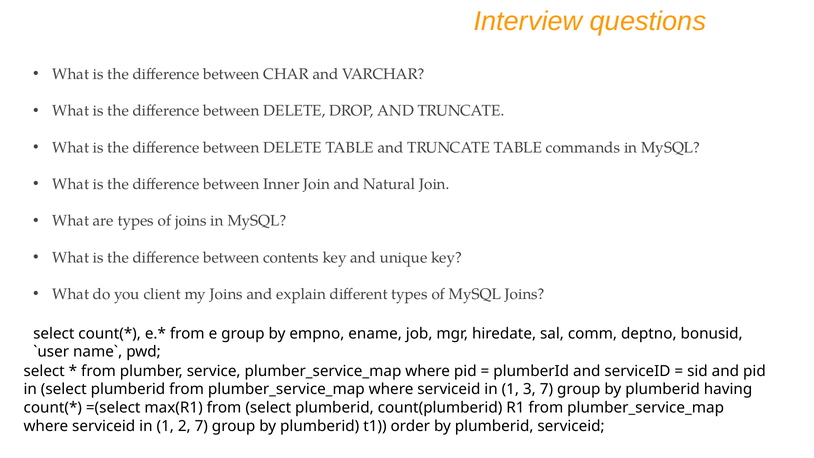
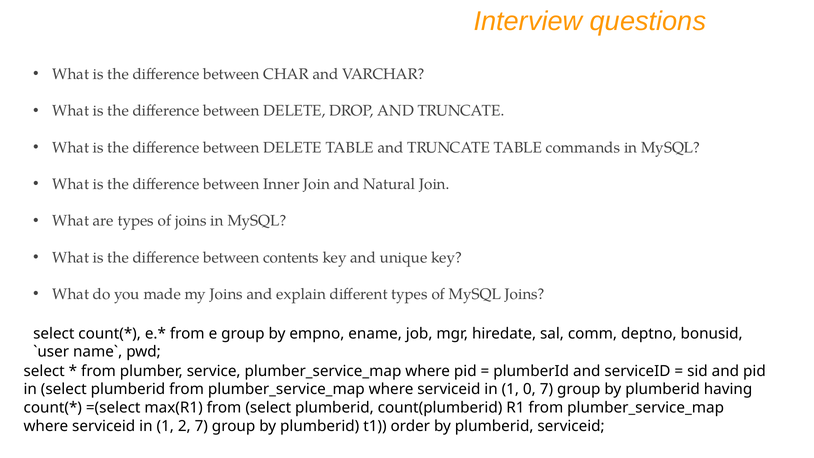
client: client -> made (162, 294)
3: 3 -> 0 (529, 389)
